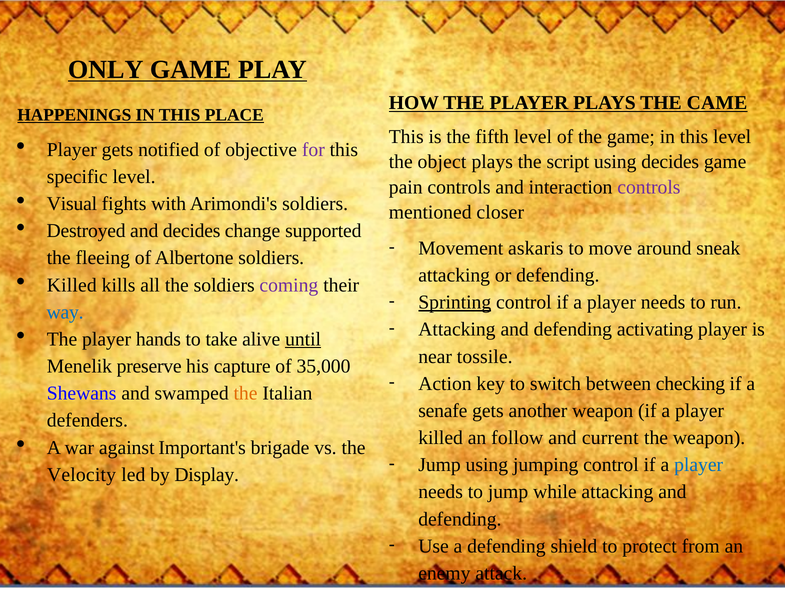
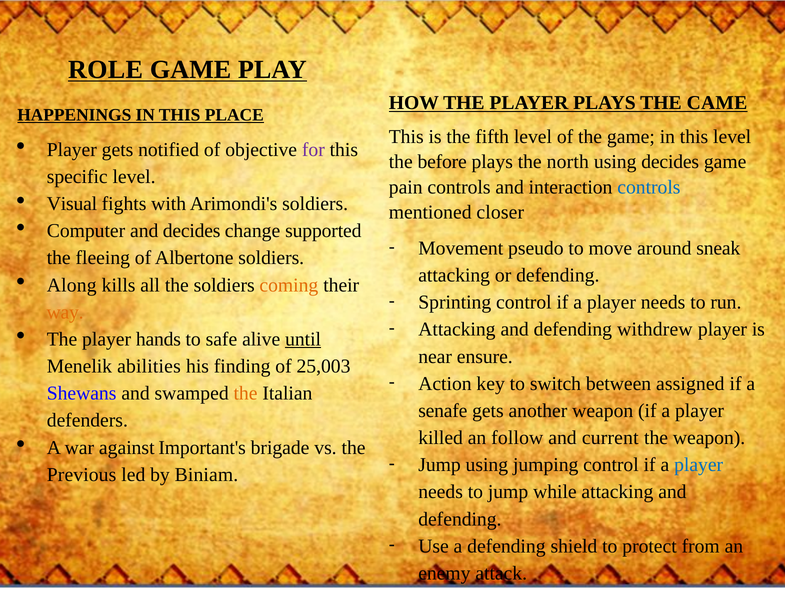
ONLY: ONLY -> ROLE (106, 69)
object: object -> before (442, 162)
script: script -> north (568, 162)
controls colour: purple -> blue (649, 187)
Destroyed: Destroyed -> Computer (86, 231)
askaris: askaris -> pseudo (536, 248)
Killed: Killed -> Along (72, 285)
coming colour: purple -> orange (289, 285)
Sprinting underline: present -> none (455, 302)
way colour: blue -> orange (65, 312)
activating: activating -> withdrew (655, 329)
take: take -> safe (221, 339)
tossile: tossile -> ensure (485, 356)
preserve: preserve -> abilities (149, 366)
capture: capture -> finding (242, 366)
35,000: 35,000 -> 25,003 (324, 366)
checking: checking -> assigned (690, 383)
Velocity: Velocity -> Previous (82, 474)
Display: Display -> Biniam (206, 474)
